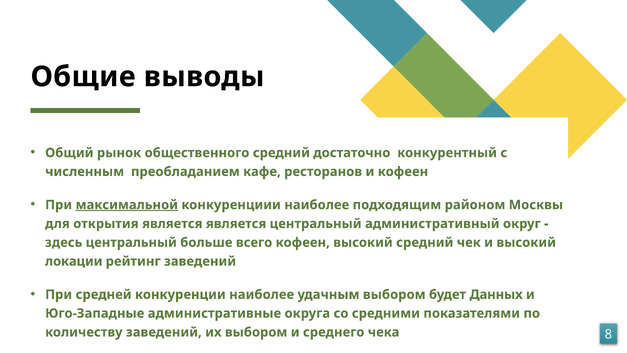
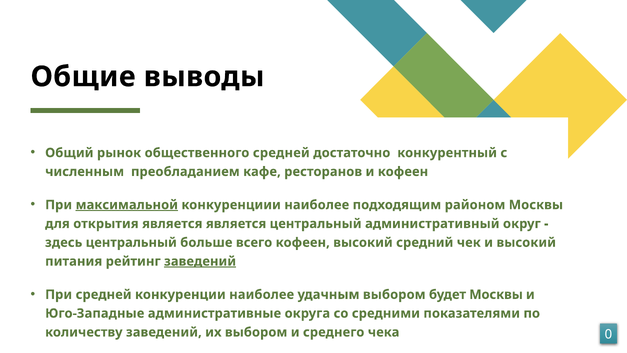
общественного средний: средний -> средней (281, 153)
локации: локации -> питания (74, 261)
заведений underline: none -> present (200, 261)
будет Данных: Данных -> Москвы (496, 294)
8: 8 -> 0 (608, 334)
